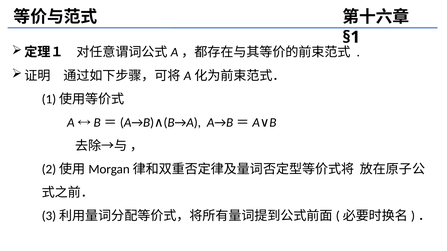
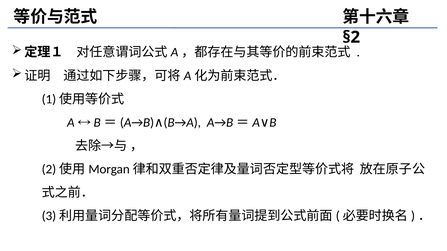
§1: §1 -> §2 (351, 37)
